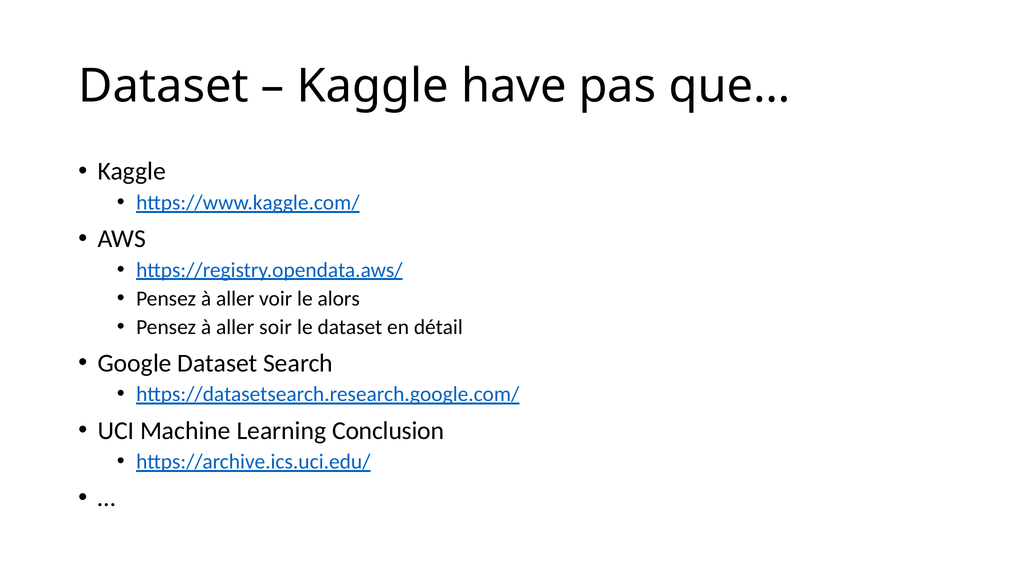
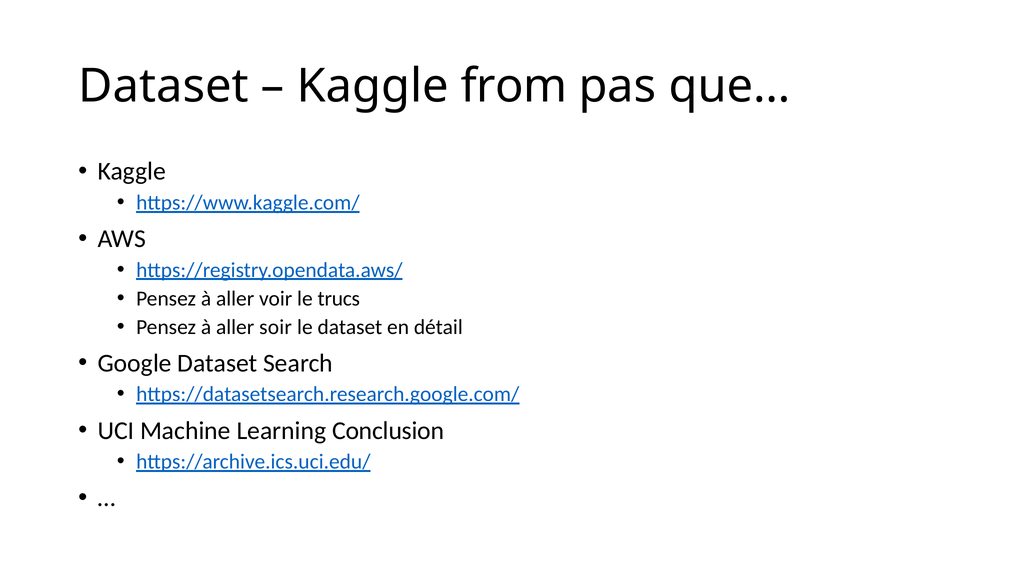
have: have -> from (514, 86)
alors: alors -> trucs (339, 299)
